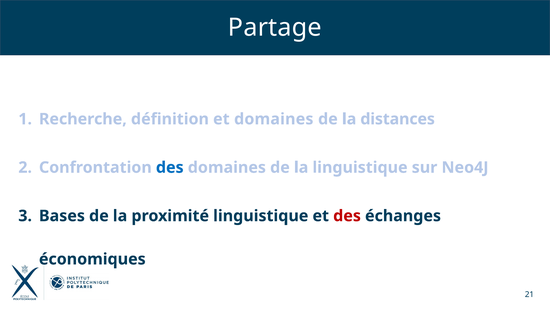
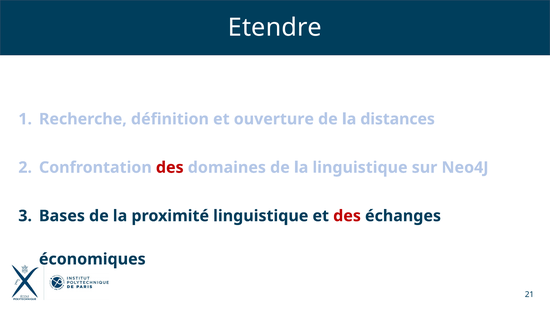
Partage: Partage -> Etendre (275, 28)
et domaines: domaines -> ouverture (274, 119)
des colour: blue -> red (170, 168)
